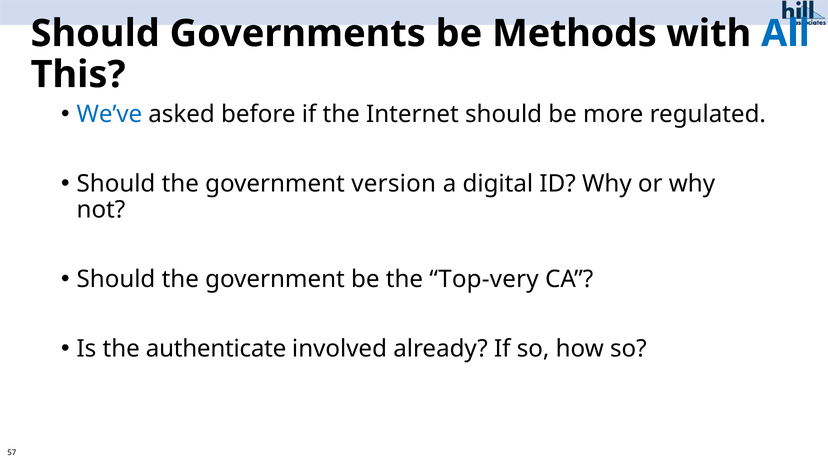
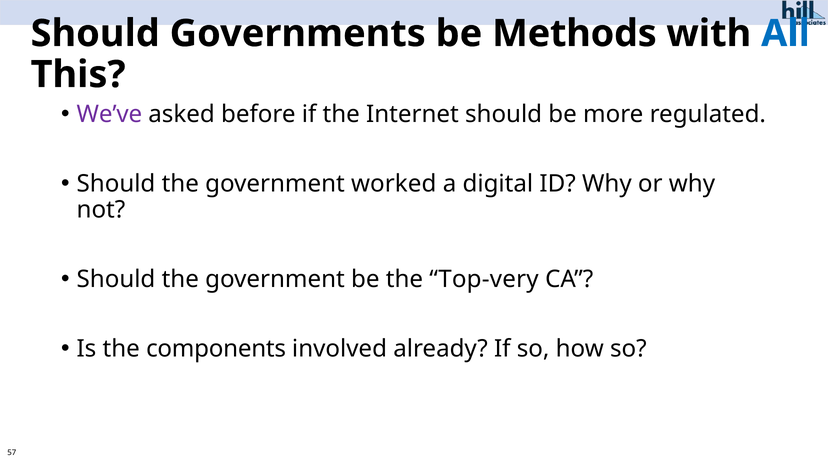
We’ve colour: blue -> purple (109, 114)
version: version -> worked (394, 184)
authenticate: authenticate -> components (216, 349)
